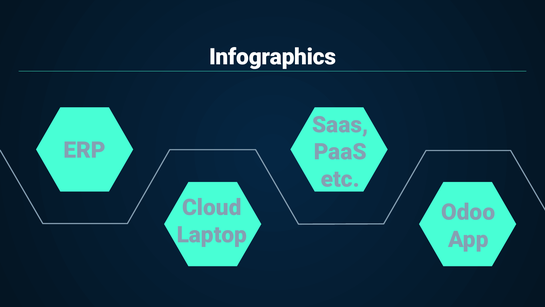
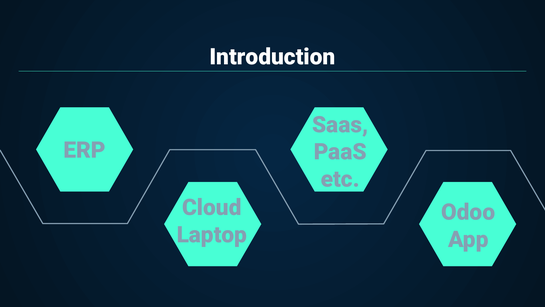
Infographics: Infographics -> Introduction (272, 57)
